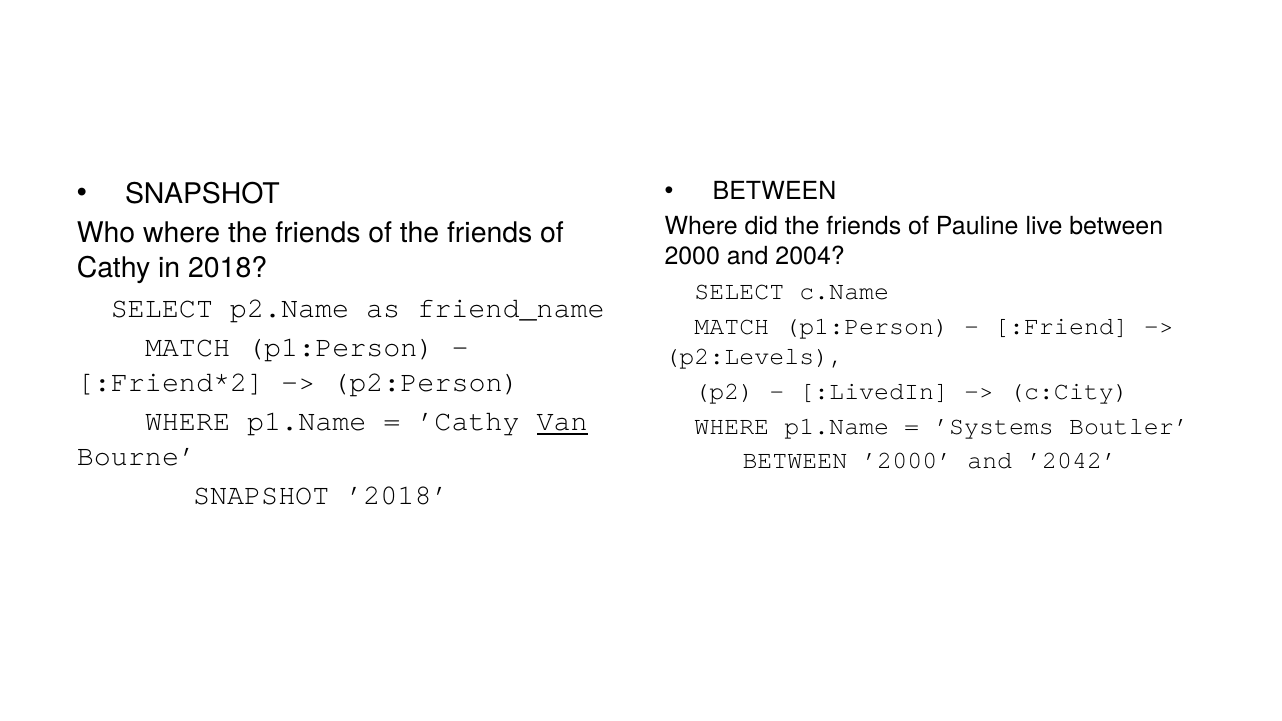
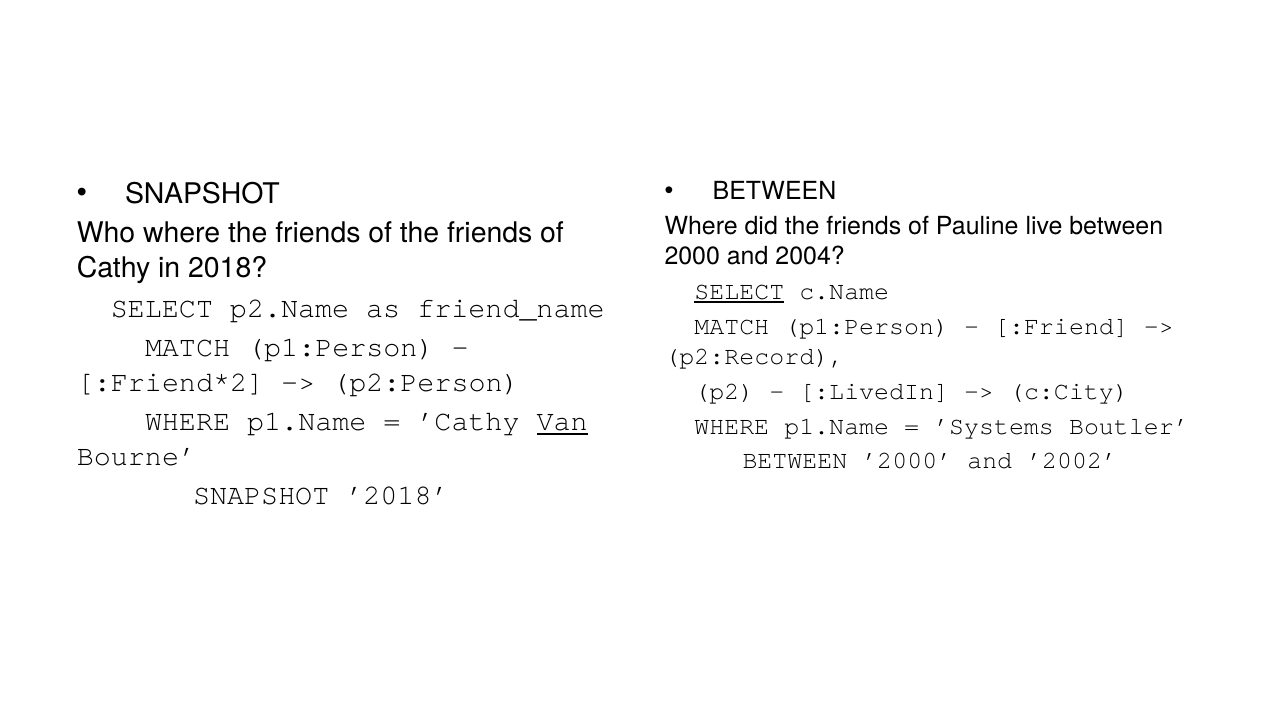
SELECT underline: none -> present (739, 291)
p2:Levels: p2:Levels -> p2:Record (754, 356)
’2042: ’2042 -> ’2002 (1072, 461)
